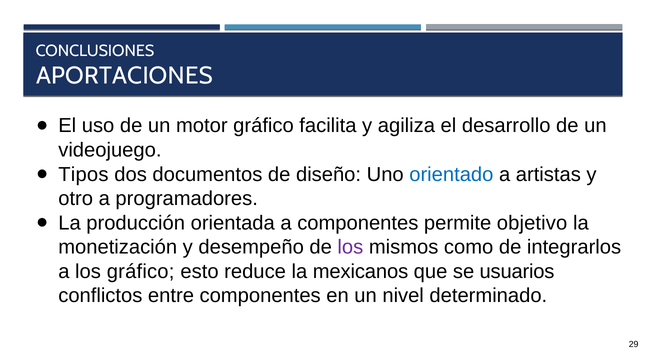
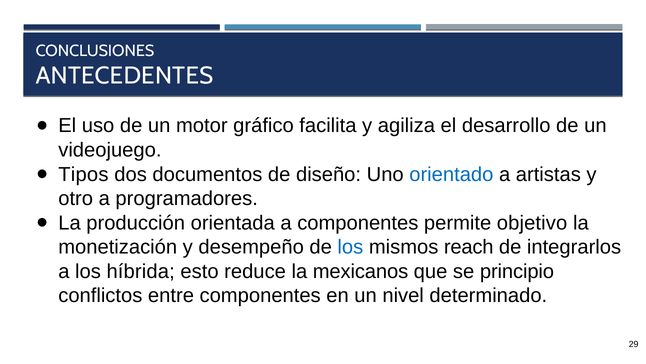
APORTACIONES: APORTACIONES -> ANTECEDENTES (124, 76)
los colour: purple -> blue (350, 247)
como: como -> reach (469, 247)
los gráfico: gráfico -> híbrida (141, 271)
usuarios: usuarios -> principio (517, 271)
